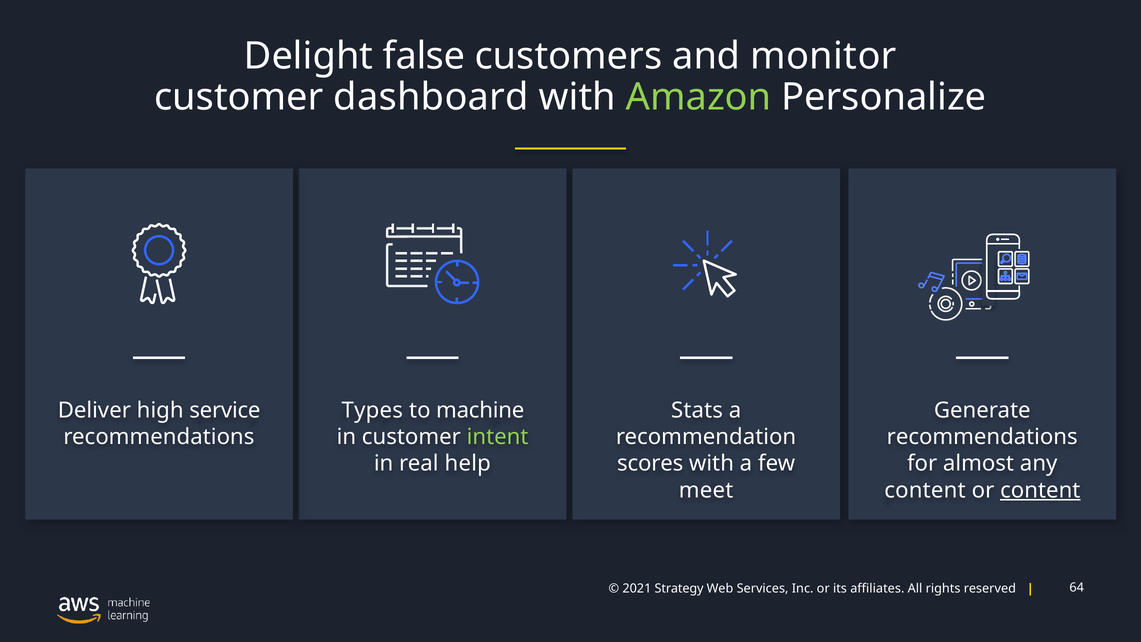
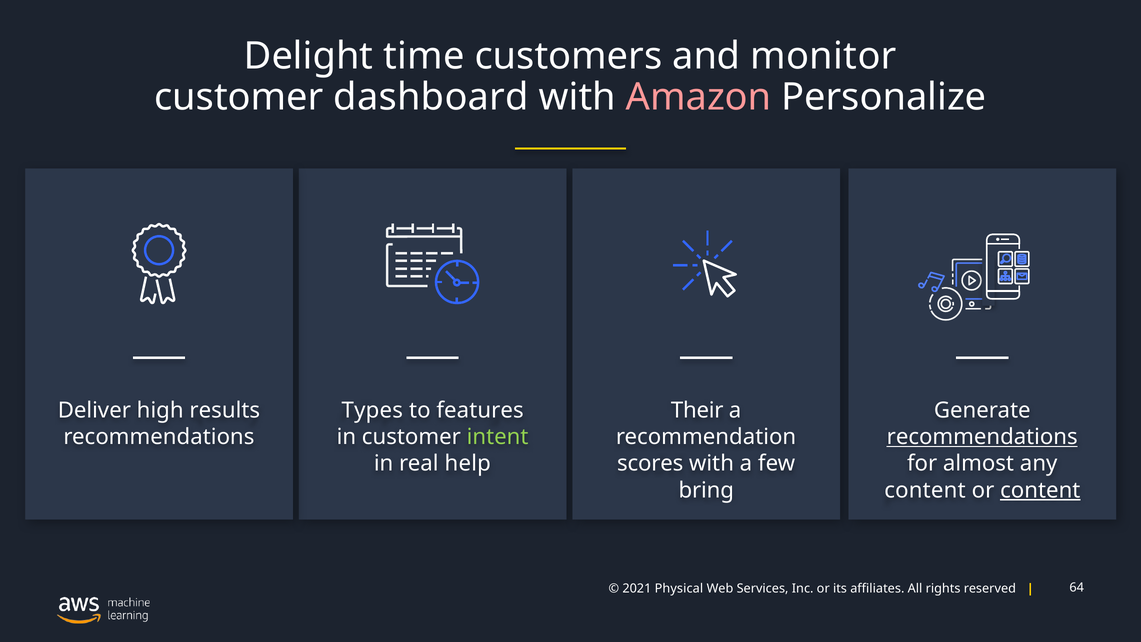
false: false -> time (424, 56)
Amazon colour: light green -> pink (699, 97)
service: service -> results (225, 410)
machine: machine -> features (480, 410)
Stats: Stats -> Their (697, 410)
recommendations underline: none -> present (982, 437)
meet: meet -> bring (706, 490)
Strategy: Strategy -> Physical (679, 588)
